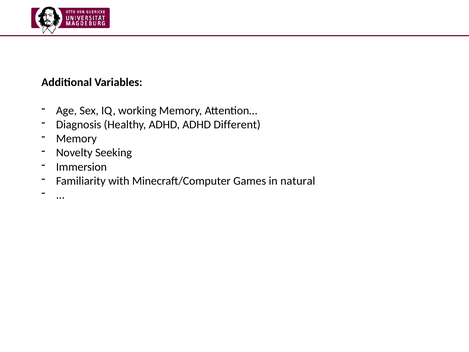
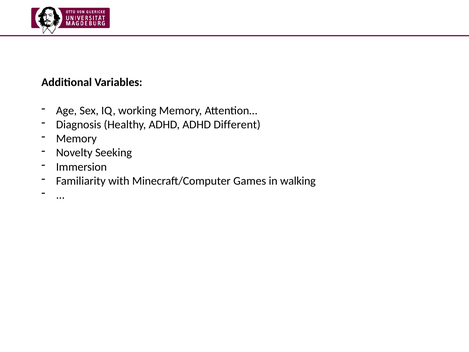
natural: natural -> walking (298, 181)
